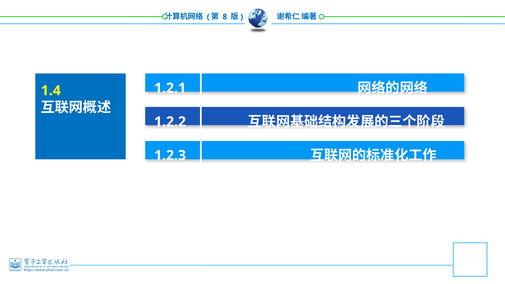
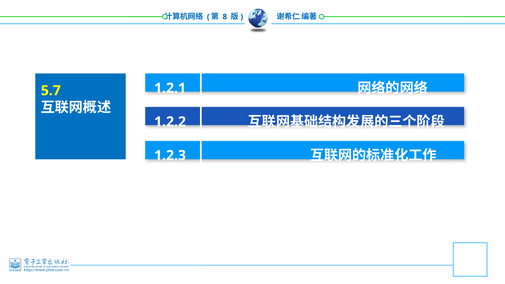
1.4: 1.4 -> 5.7 (51, 91)
